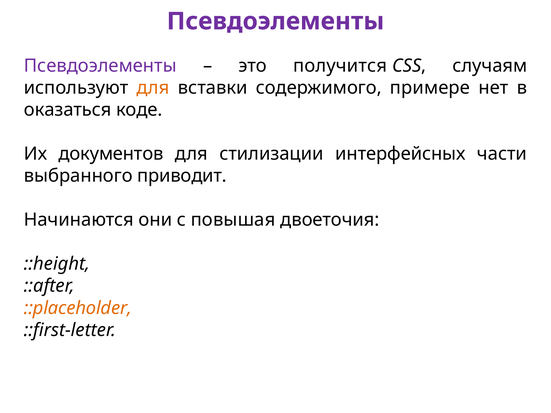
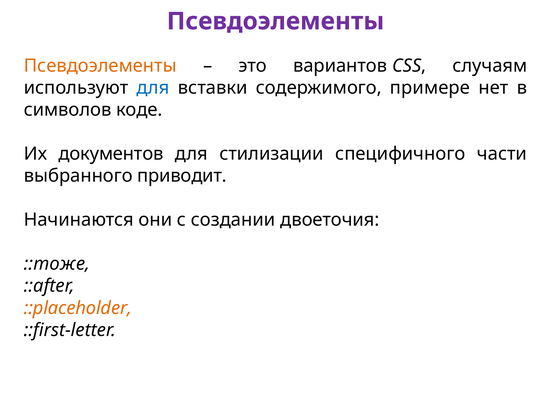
Псевдоэлементы colour: purple -> orange (100, 66)
получится: получится -> вариантов (340, 66)
для colour: orange -> blue (153, 88)
оказаться: оказаться -> символов (68, 110)
интерфейсных: интерфейсных -> специфичного (400, 154)
повышая: повышая -> создании (233, 220)
::height: ::height -> ::тоже (57, 264)
